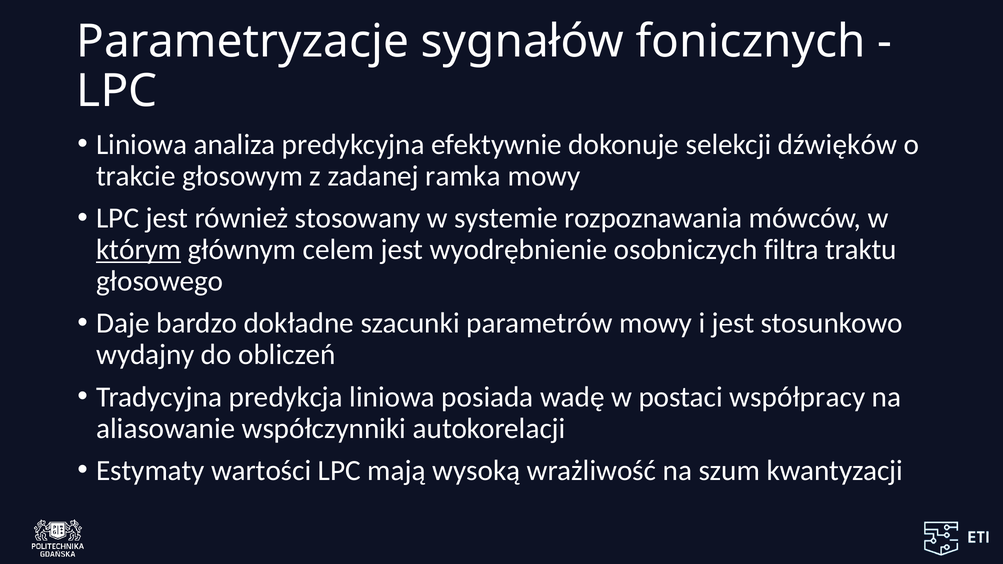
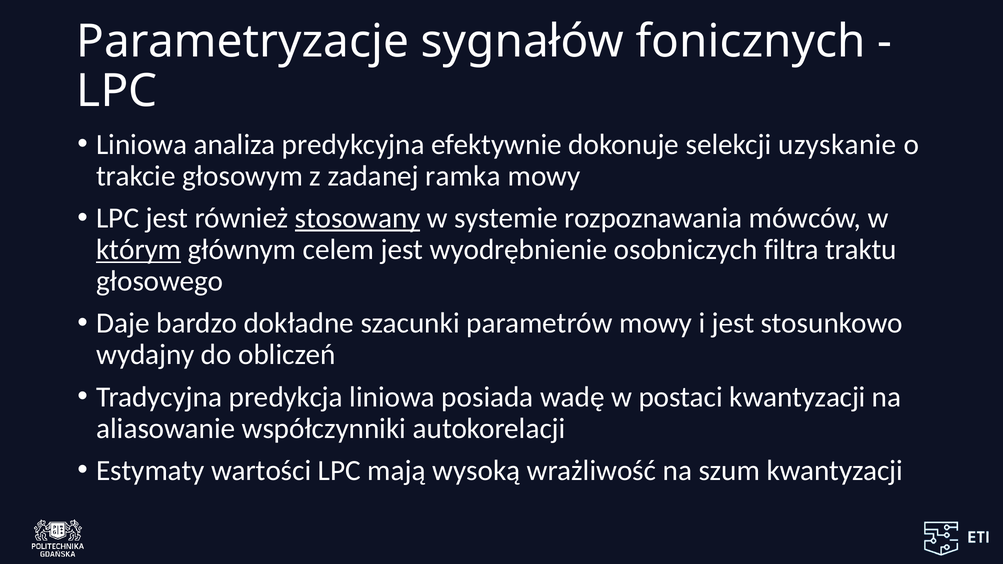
dźwięków: dźwięków -> uzyskanie (837, 144)
stosowany underline: none -> present (358, 218)
postaci współpracy: współpracy -> kwantyzacji (797, 397)
